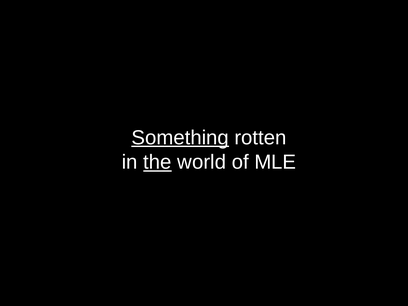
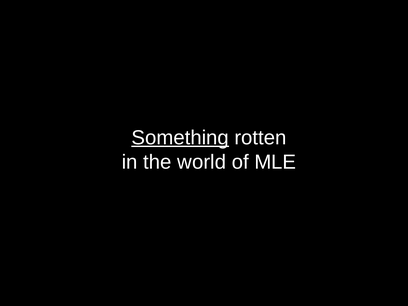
the underline: present -> none (157, 162)
